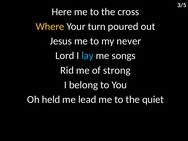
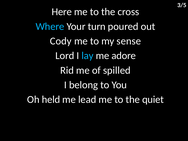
Where colour: yellow -> light blue (50, 26)
Jesus: Jesus -> Cody (61, 41)
never: never -> sense (129, 41)
songs: songs -> adore (124, 56)
strong: strong -> spilled (117, 70)
